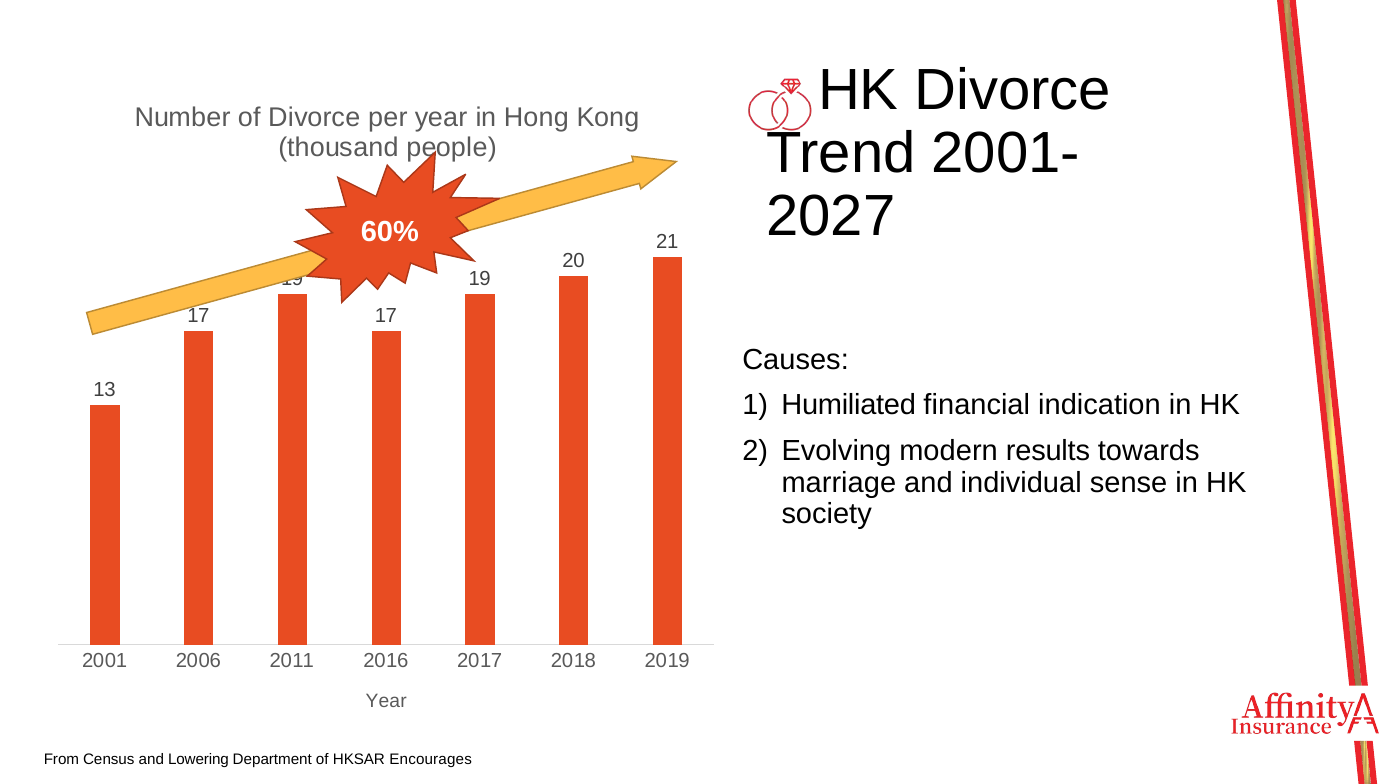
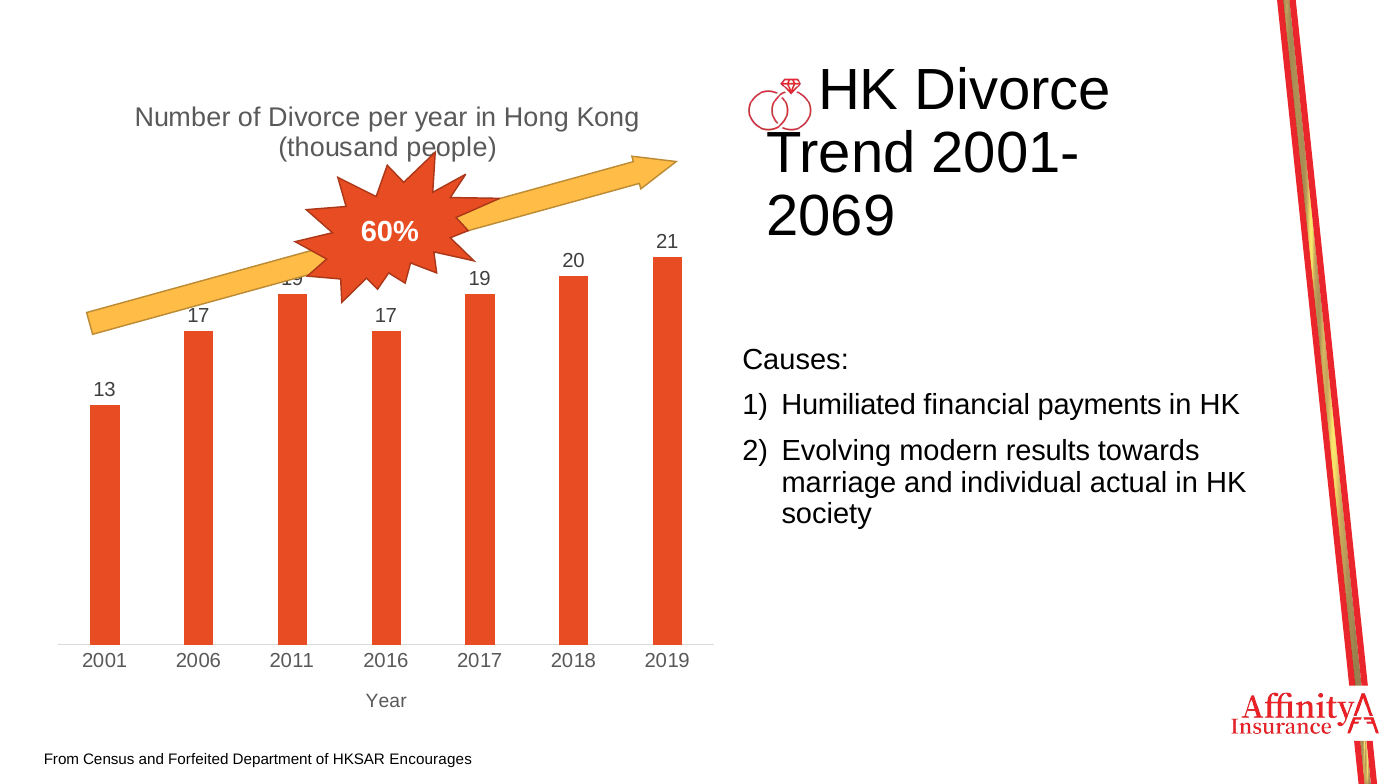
2027: 2027 -> 2069 (831, 216)
indication: indication -> payments (1100, 405)
sense: sense -> actual (1129, 482)
Lowering: Lowering -> Forfeited (198, 759)
